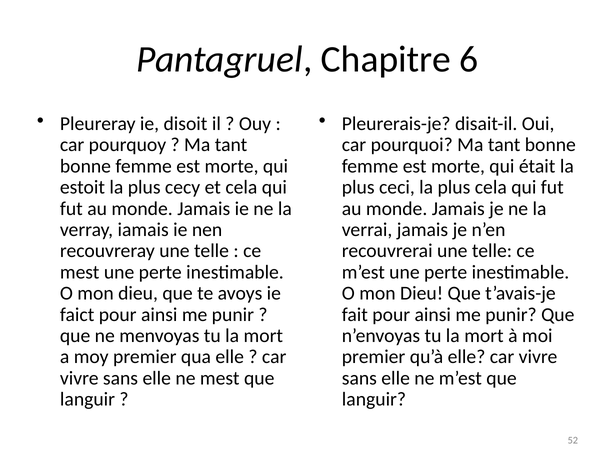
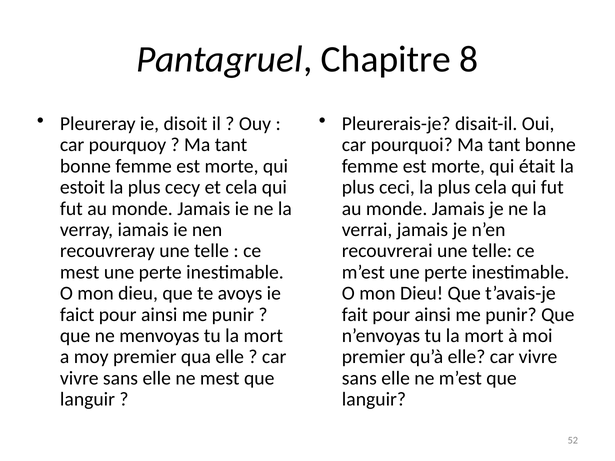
6: 6 -> 8 (469, 60)
